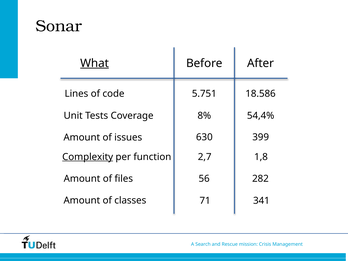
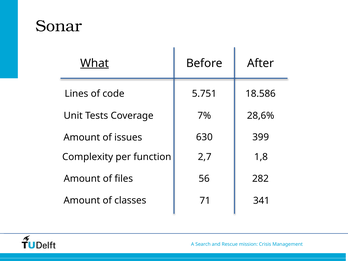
8%: 8% -> 7% (204, 116)
54,4%: 54,4% -> 28,6% (261, 116)
Complexity underline: present -> none (88, 157)
